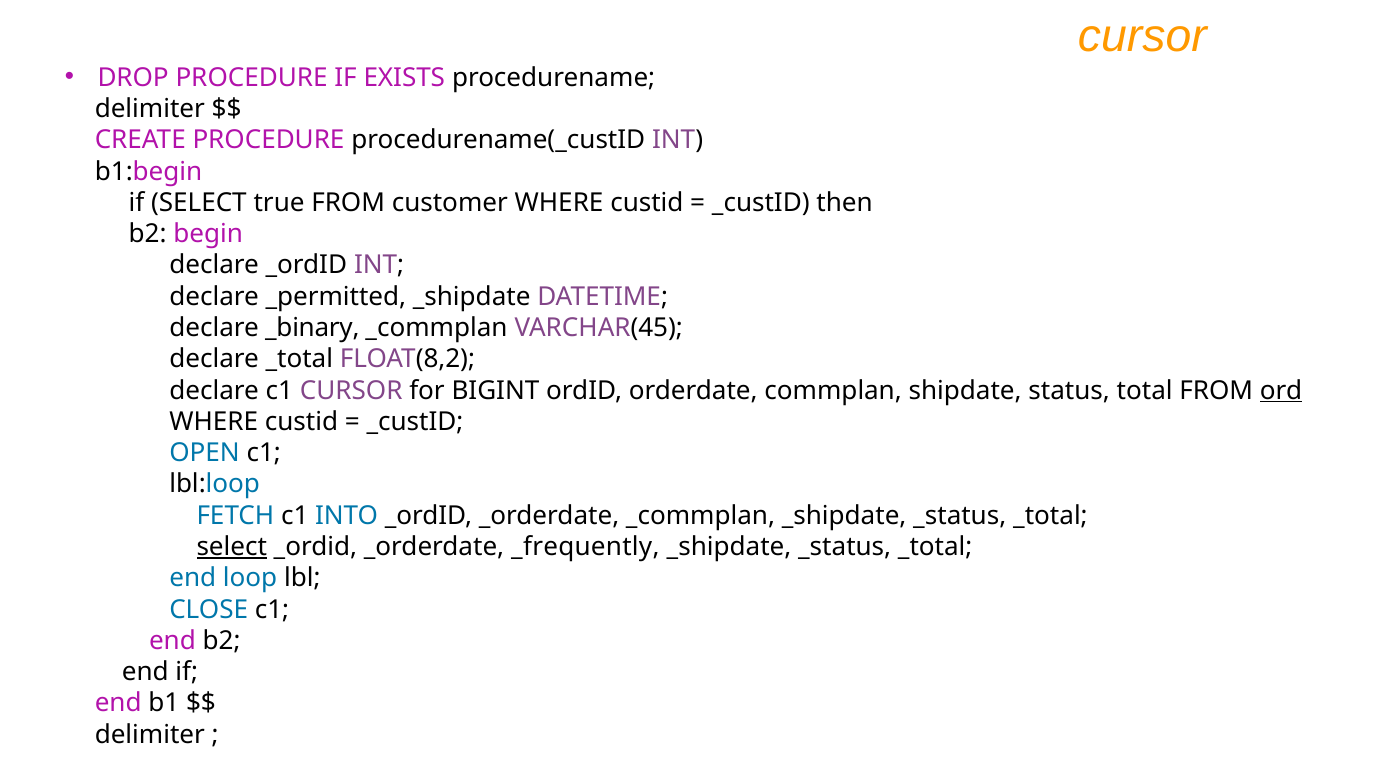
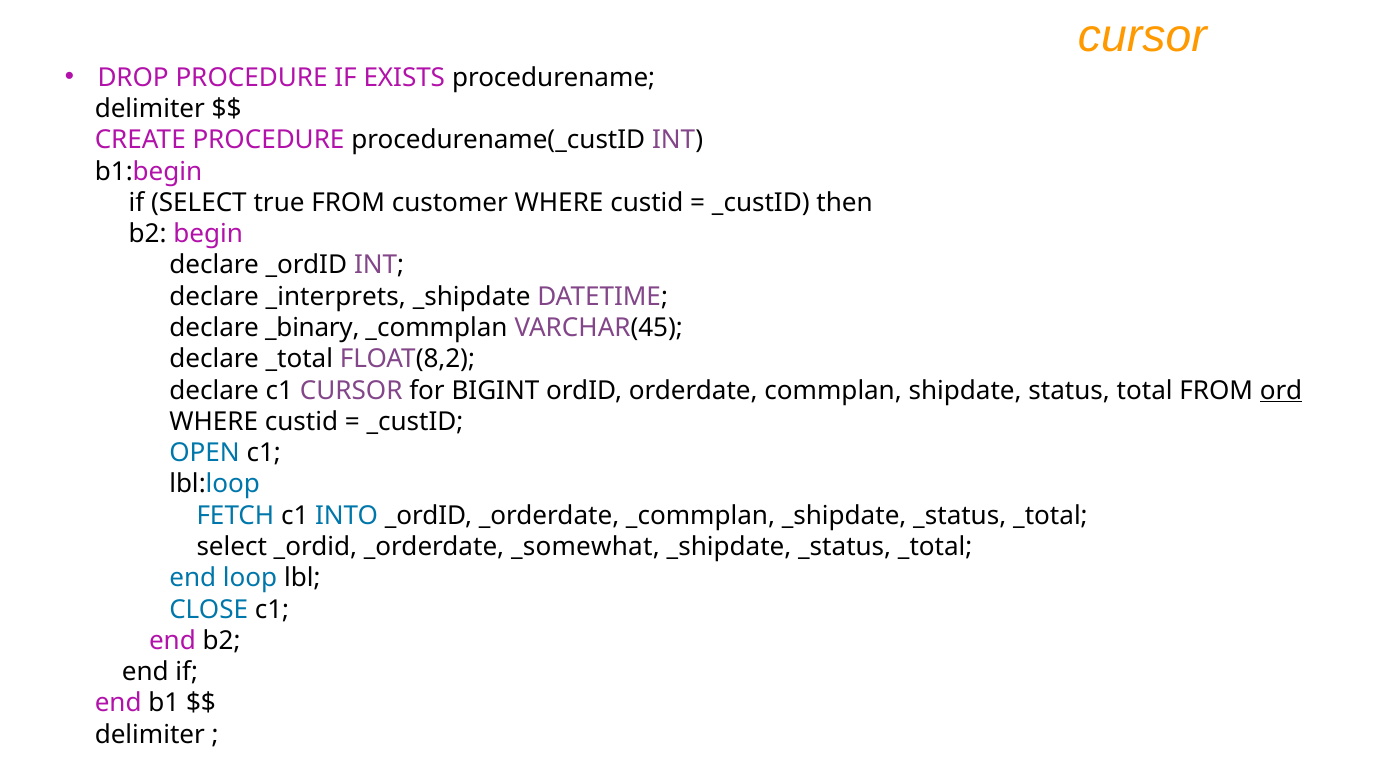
_permitted: _permitted -> _interprets (336, 297)
select underline: present -> none (232, 547)
_frequently: _frequently -> _somewhat (585, 547)
